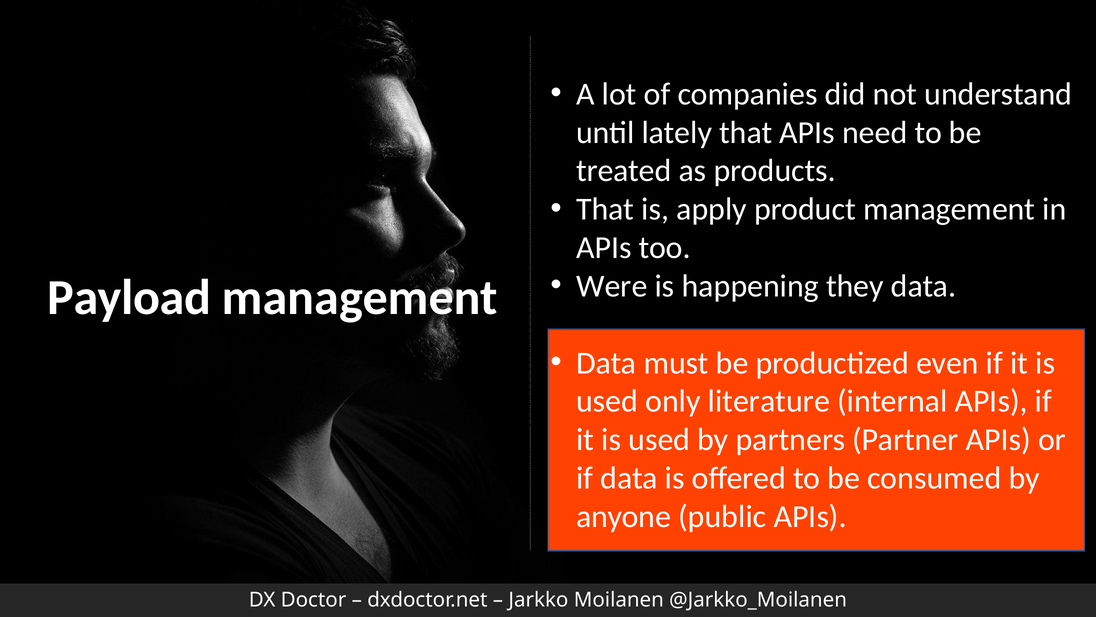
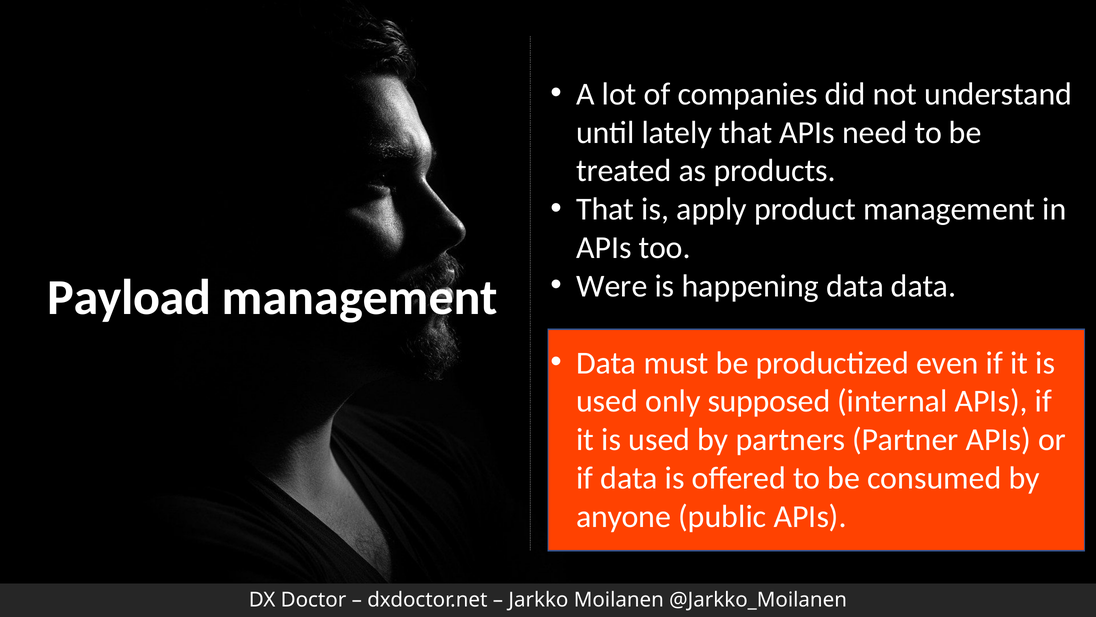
happening they: they -> data (855, 286)
literature: literature -> supposed (769, 401)
